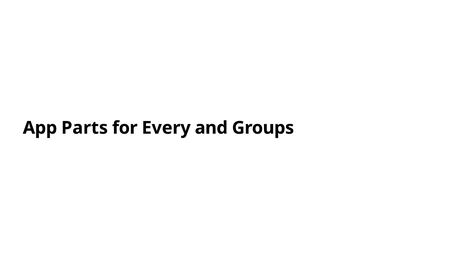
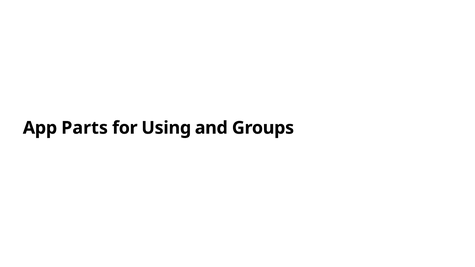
Every: Every -> Using (166, 128)
